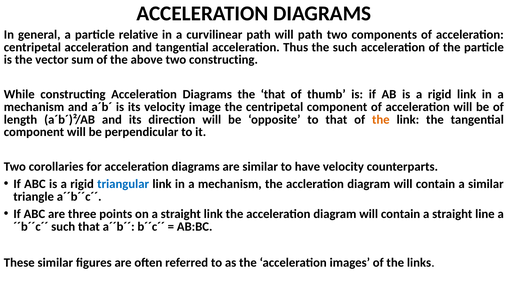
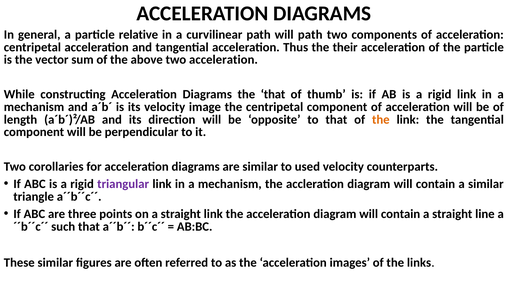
the such: such -> their (345, 47)
two constructing: constructing -> acceleration (223, 60)
have: have -> used (307, 167)
triangular colour: blue -> purple (123, 184)
